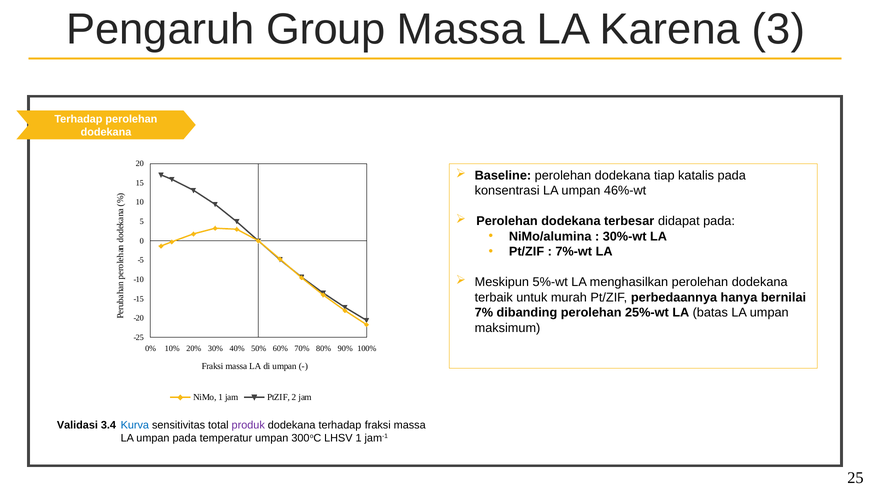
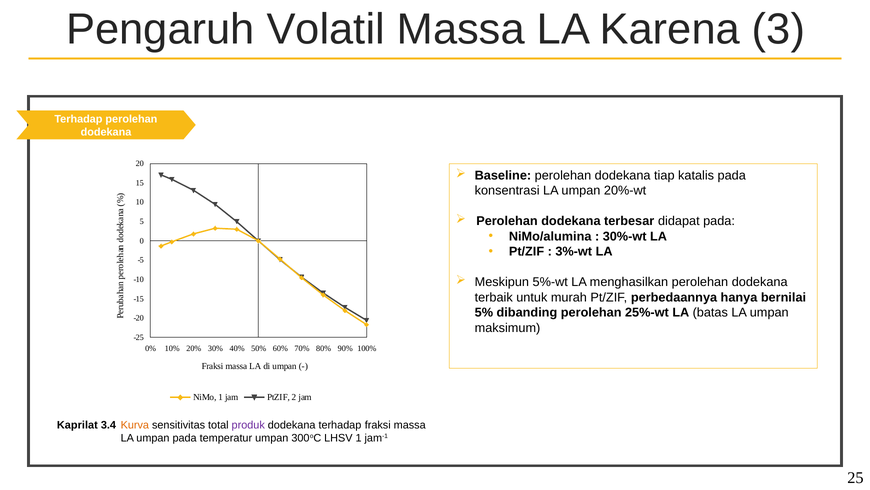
Group: Group -> Volatil (326, 29)
46%-wt: 46%-wt -> 20%-wt (625, 190)
7%-wt: 7%-wt -> 3%-wt (574, 251)
7%: 7% -> 5% (484, 312)
Validasi: Validasi -> Kaprilat (77, 425)
Kurva colour: blue -> orange (135, 425)
